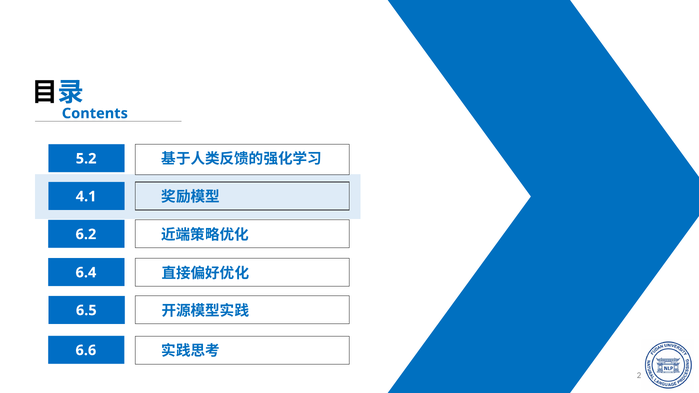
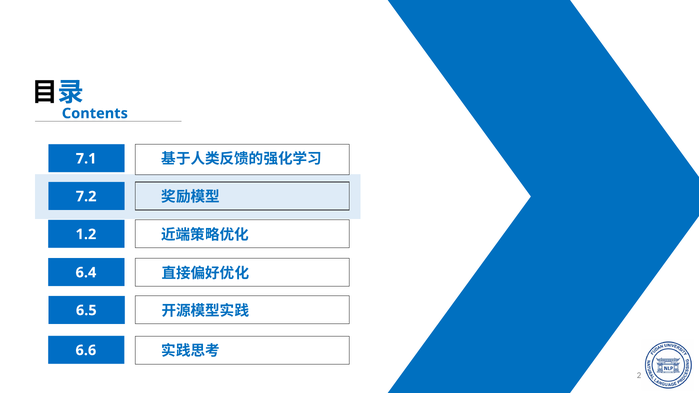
5.2: 5.2 -> 7.1 (86, 159)
4.1: 4.1 -> 7.2 (86, 197)
6.2: 6.2 -> 1.2 (86, 234)
